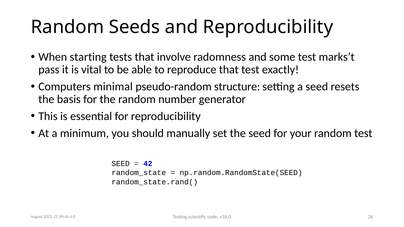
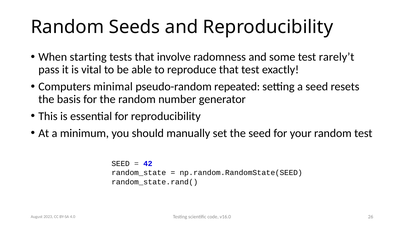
marks’t: marks’t -> rarely’t (337, 57)
structure: structure -> repeated (237, 87)
